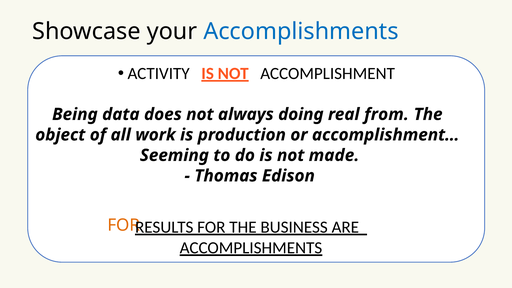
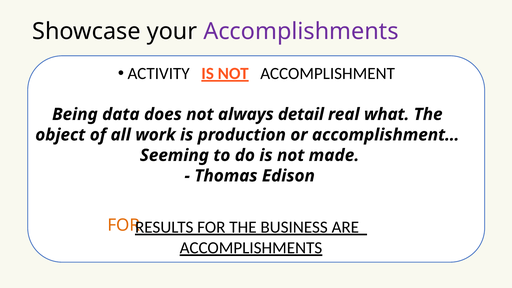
Accomplishments colour: blue -> purple (301, 31)
doing: doing -> detail (301, 114)
from: from -> what (387, 114)
